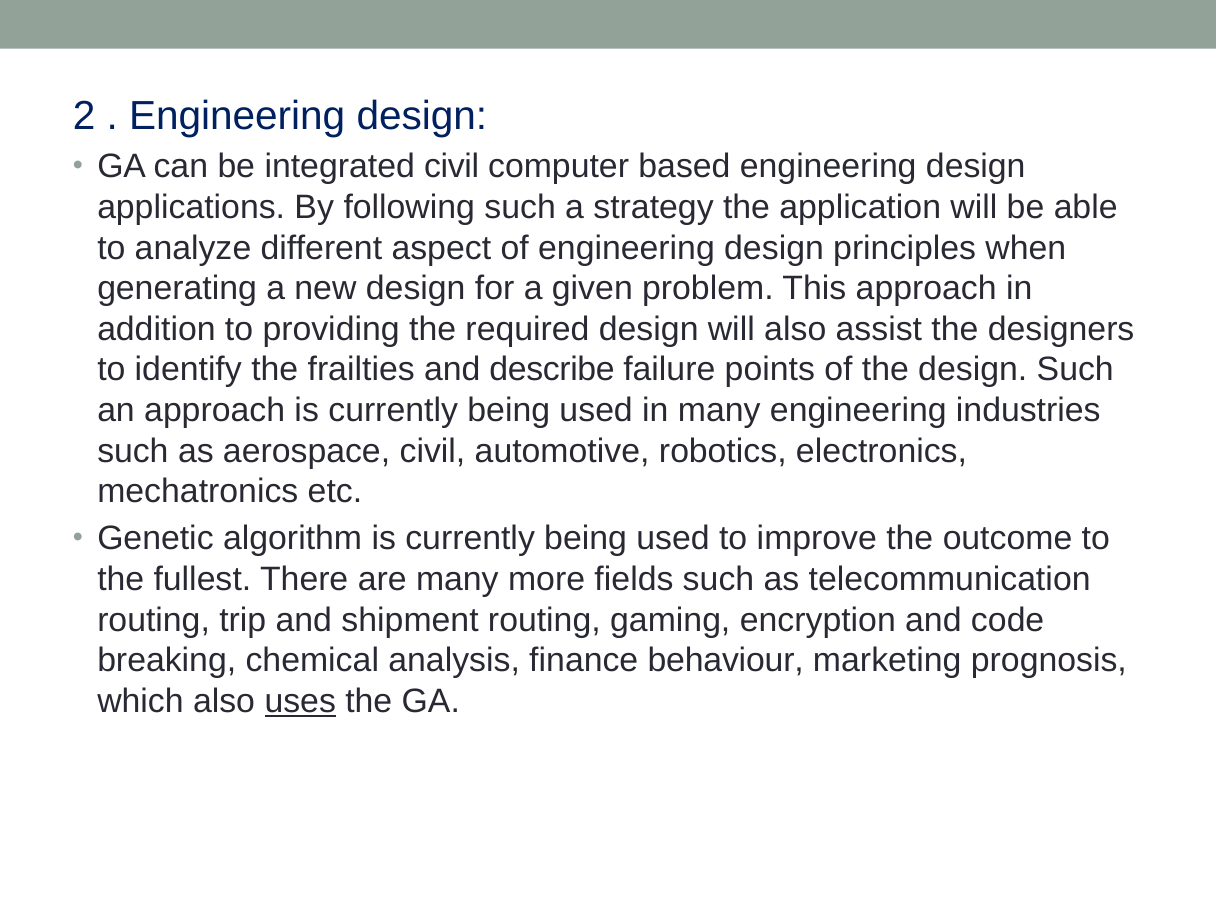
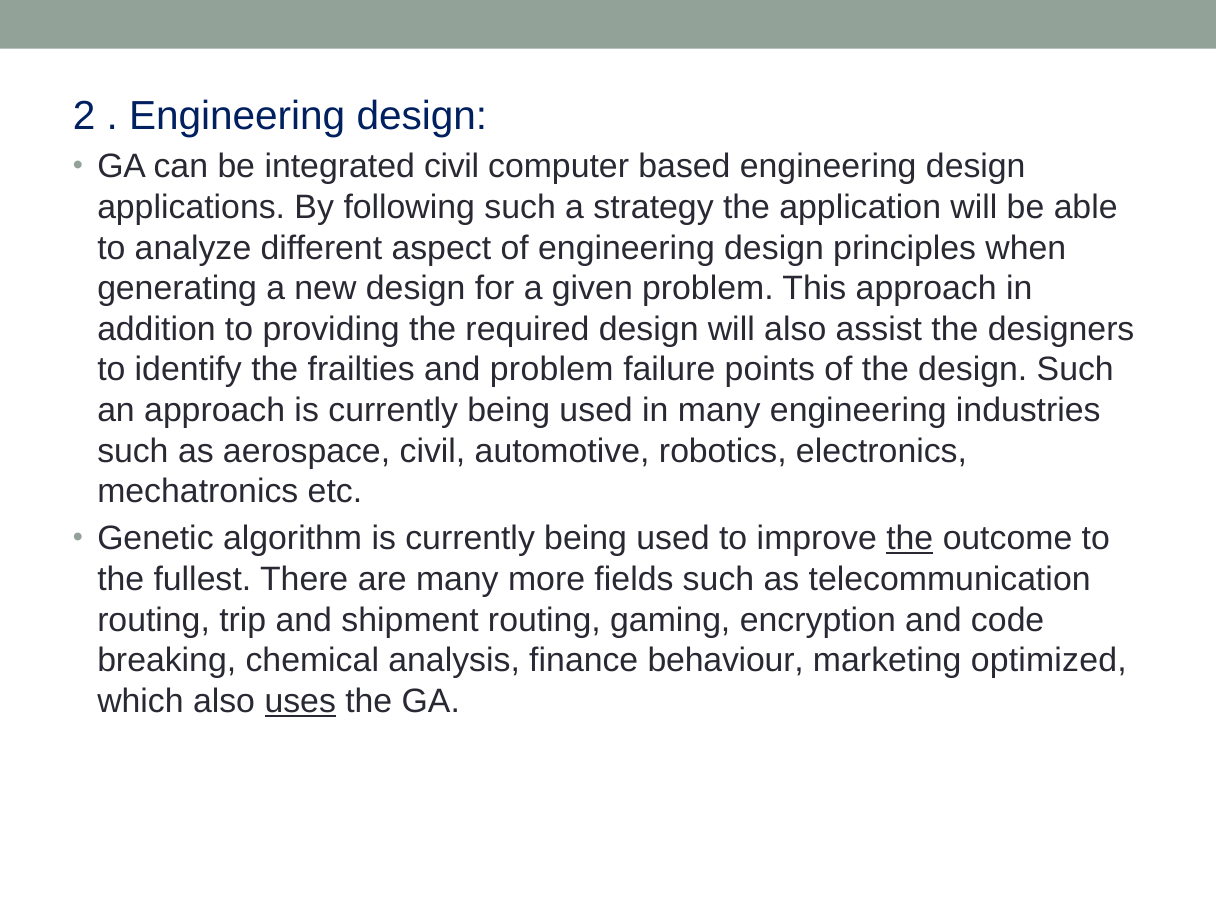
and describe: describe -> problem (552, 370)
the underline: none -> present (910, 539)
prognosis: prognosis -> optimized (1049, 661)
